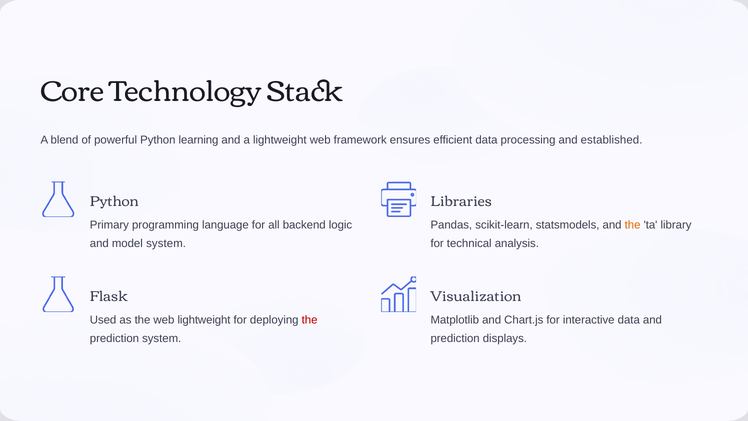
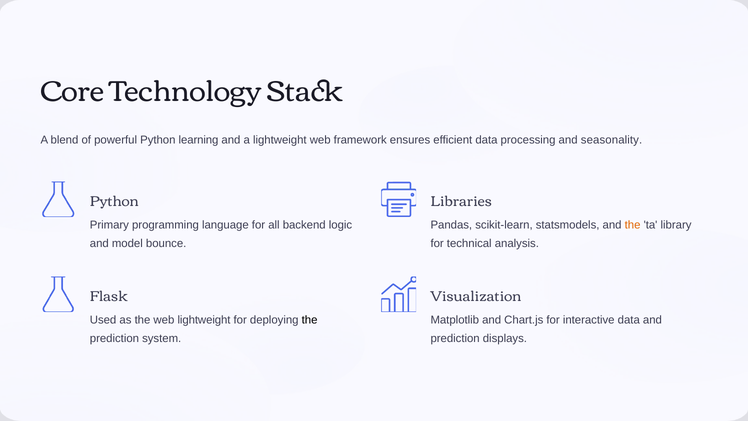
established: established -> seasonality (612, 140)
model system: system -> bounce (166, 243)
the colour: red -> black (310, 320)
